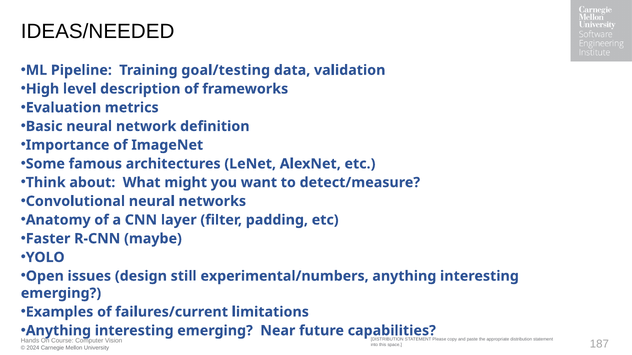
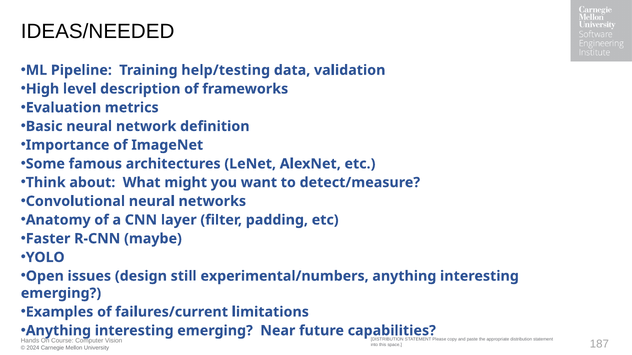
goal/testing: goal/testing -> help/testing (226, 70)
